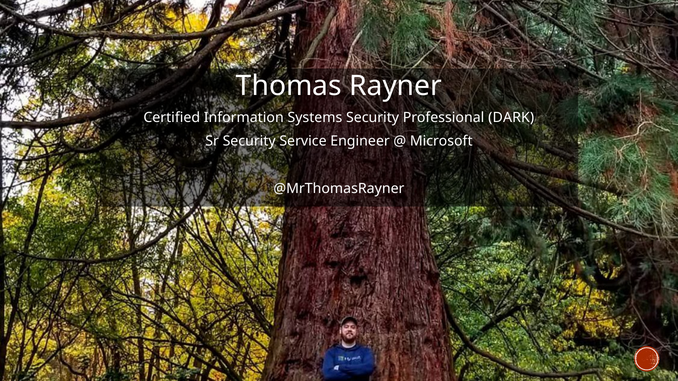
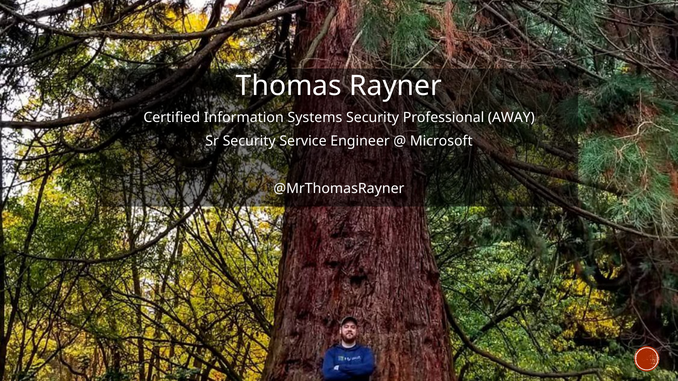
DARK: DARK -> AWAY (511, 118)
